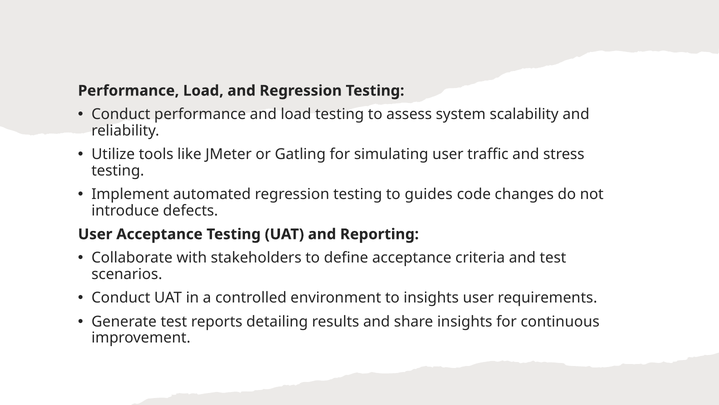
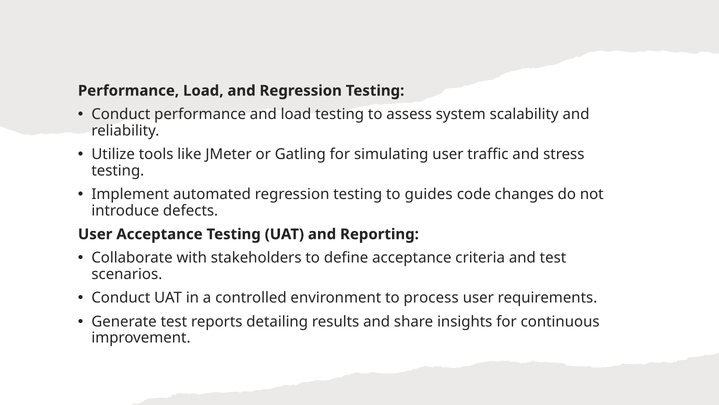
to insights: insights -> process (431, 298)
